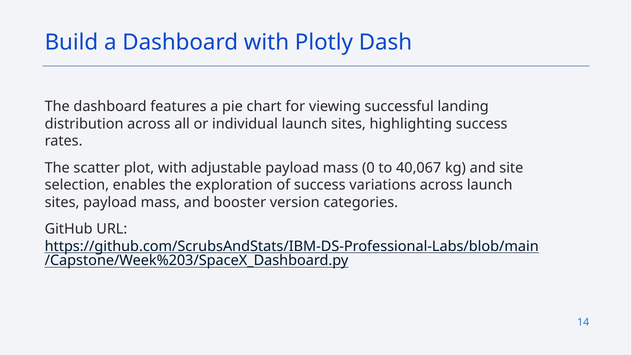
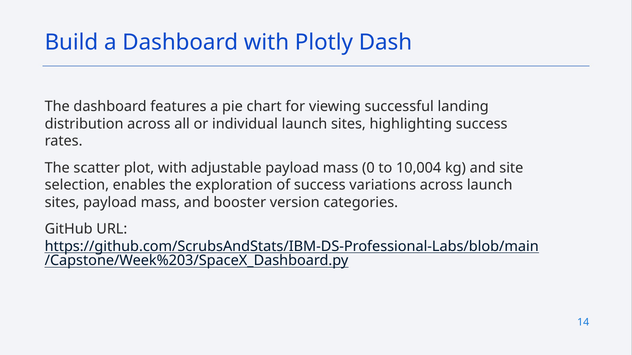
40,067: 40,067 -> 10,004 (419, 168)
